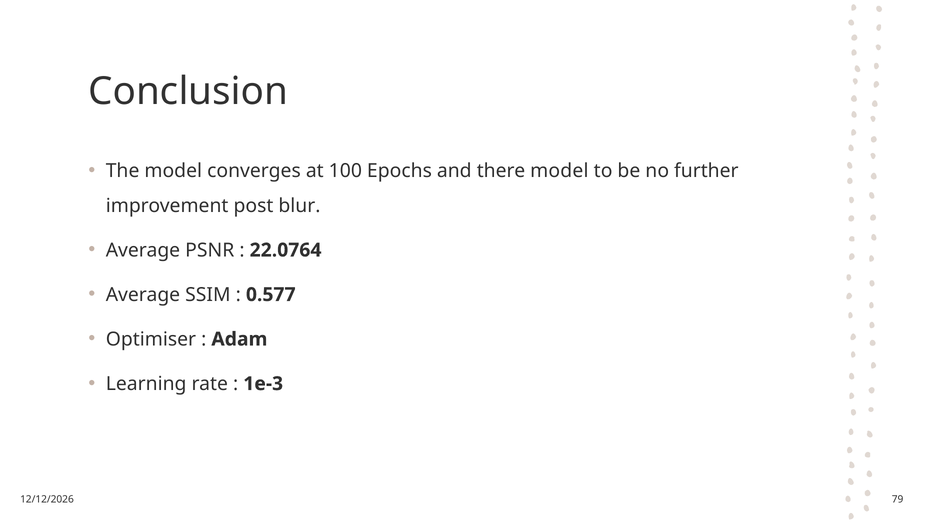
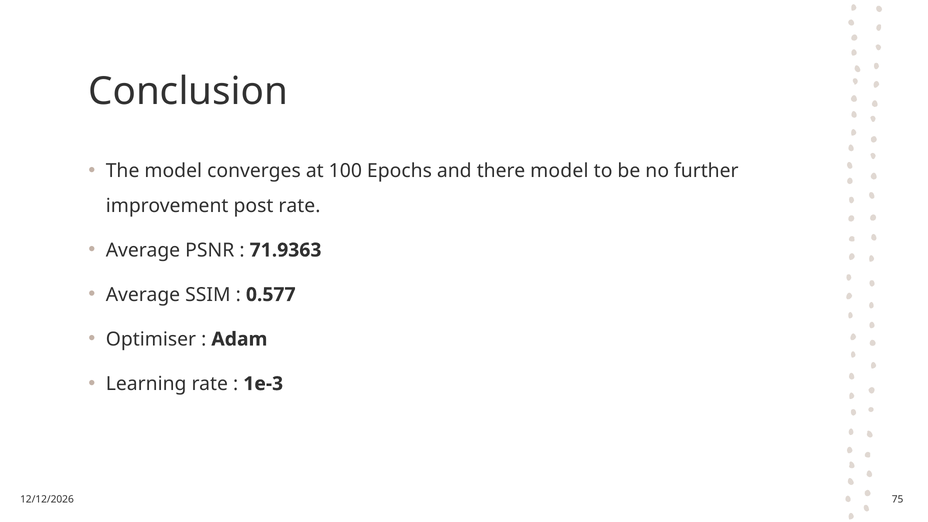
post blur: blur -> rate (299, 206)
22.0764: 22.0764 -> 71.9363 (286, 250)
79: 79 -> 75 (898, 500)
